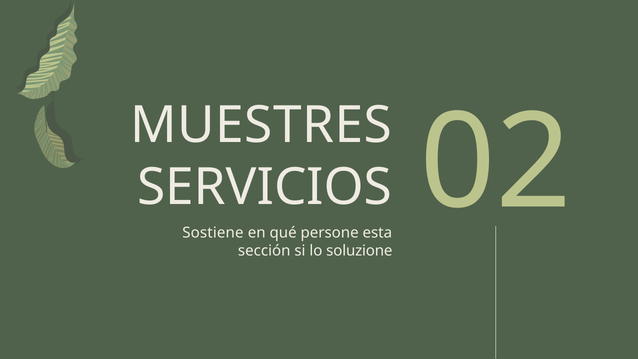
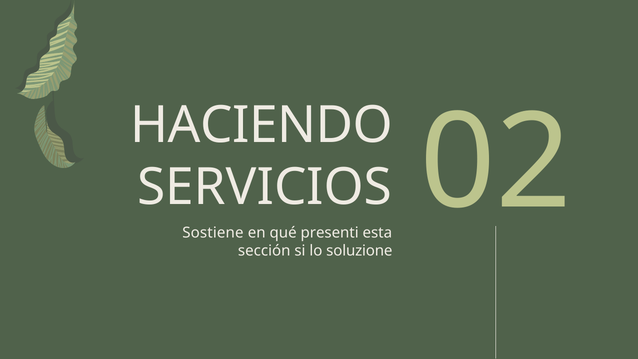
MUESTRES: MUESTRES -> HACIENDO (262, 125)
persone: persone -> presenti (330, 233)
